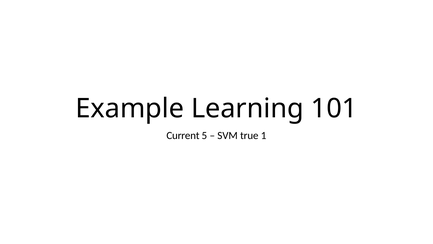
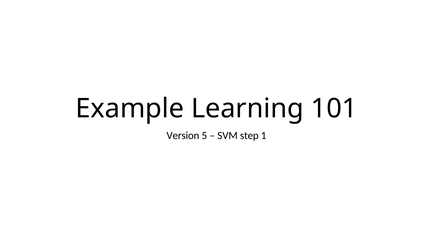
Current: Current -> Version (183, 135)
true: true -> step (249, 135)
